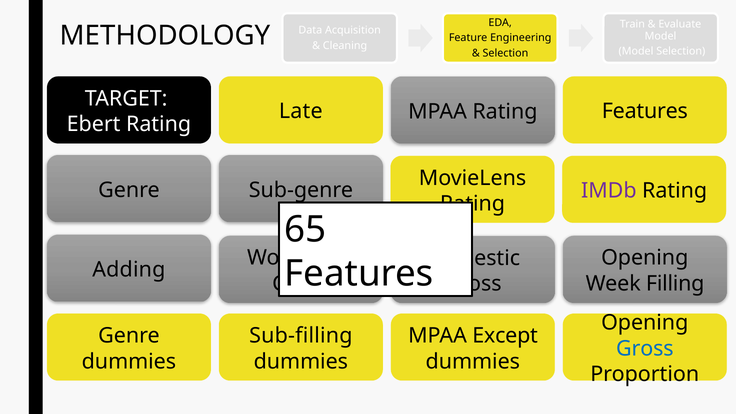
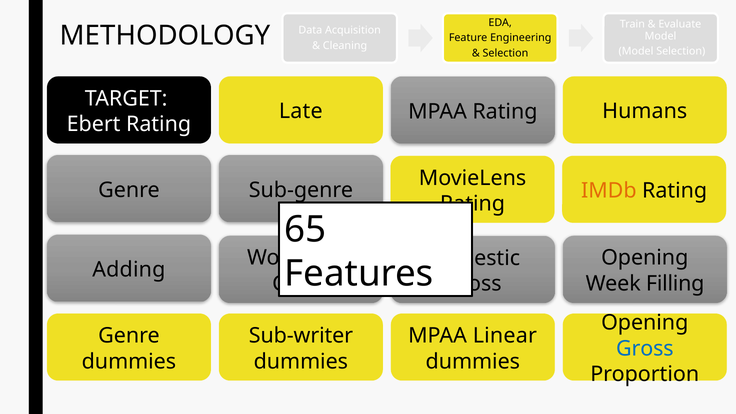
Rating Features: Features -> Humans (645, 111)
IMDb colour: purple -> orange (609, 191)
Sub-filling: Sub-filling -> Sub-writer (301, 336)
Except: Except -> Linear (505, 336)
